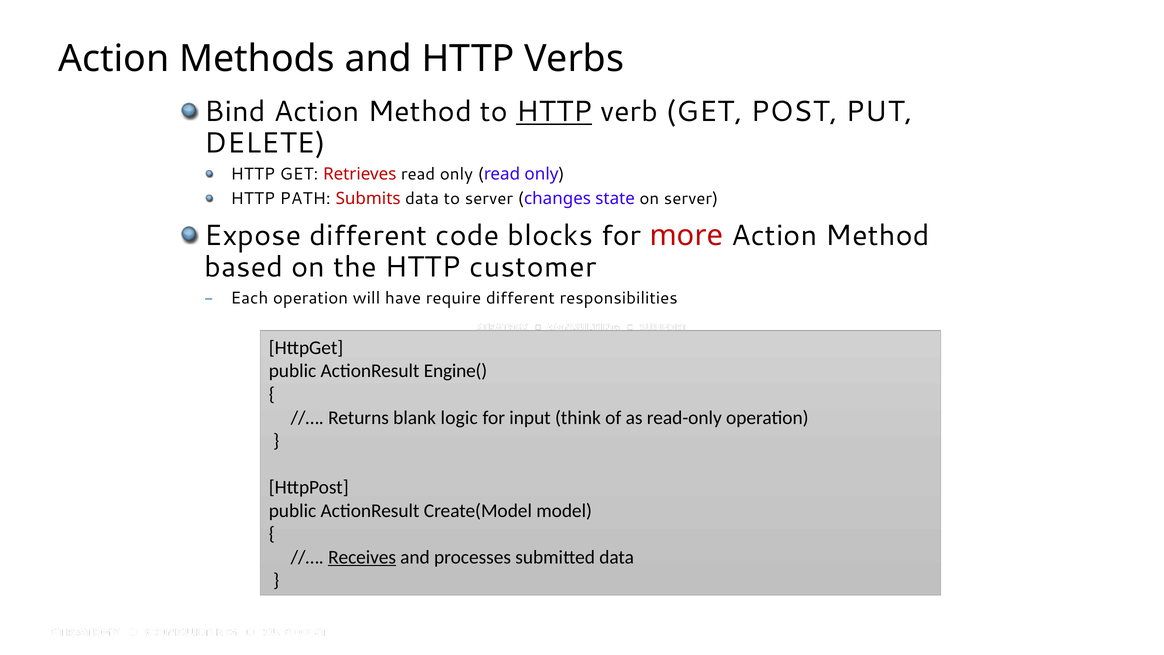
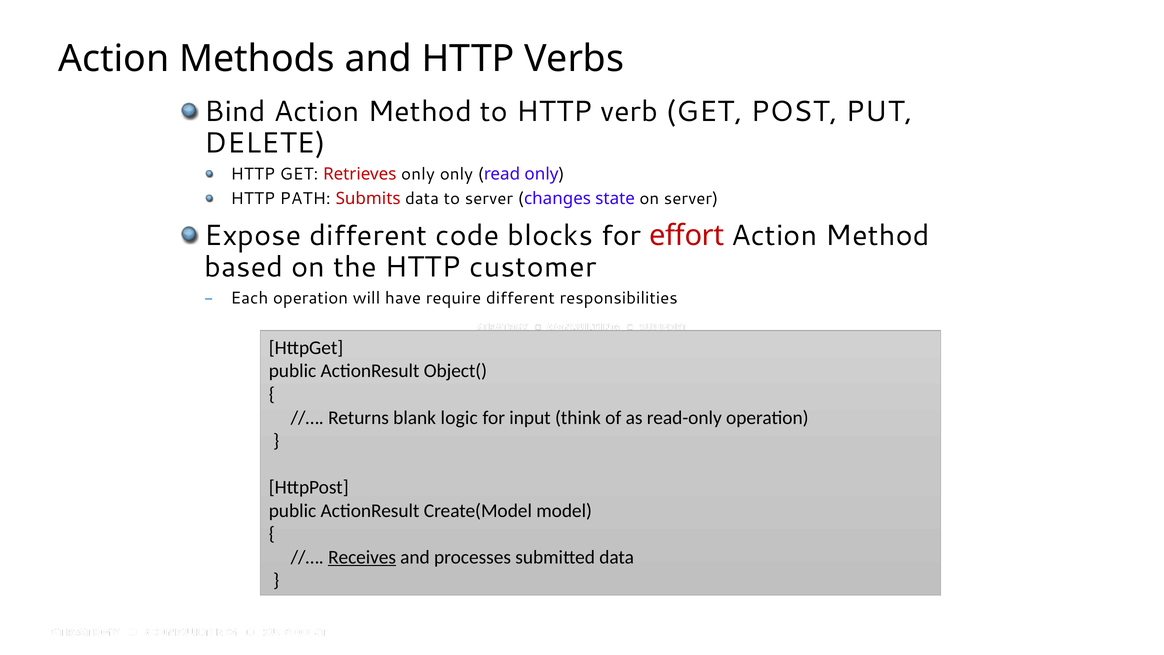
HTTP underline: present -> none (554, 112)
Retrieves read: read -> only (418, 174)
more: more -> effort (687, 236)
Engine(: Engine( -> Object( (455, 371)
